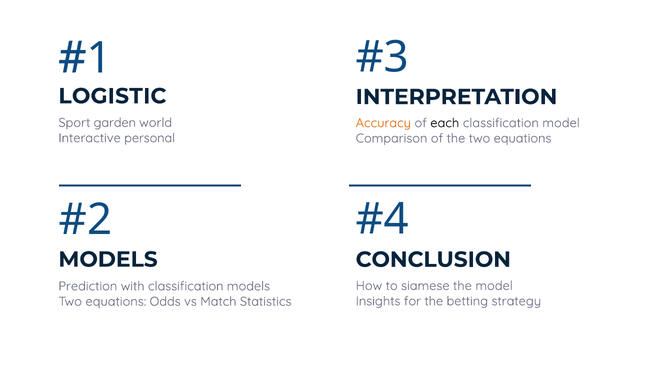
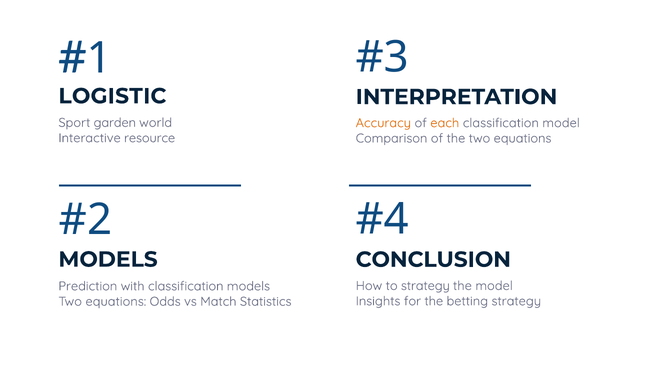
each colour: black -> orange (445, 123)
personal: personal -> resource (150, 138)
to siamese: siamese -> strategy (425, 286)
